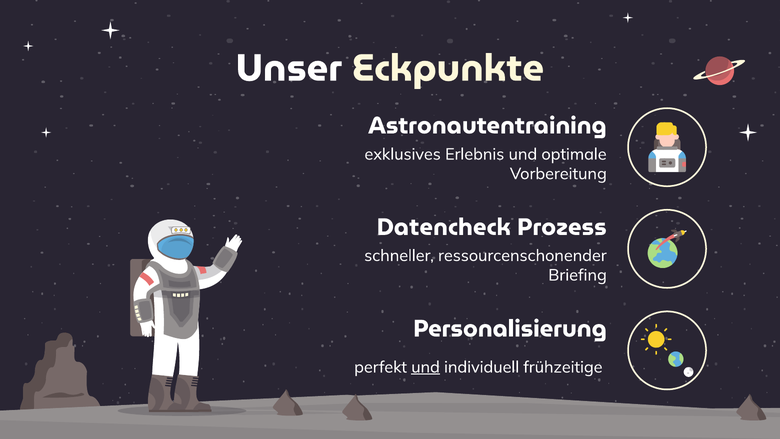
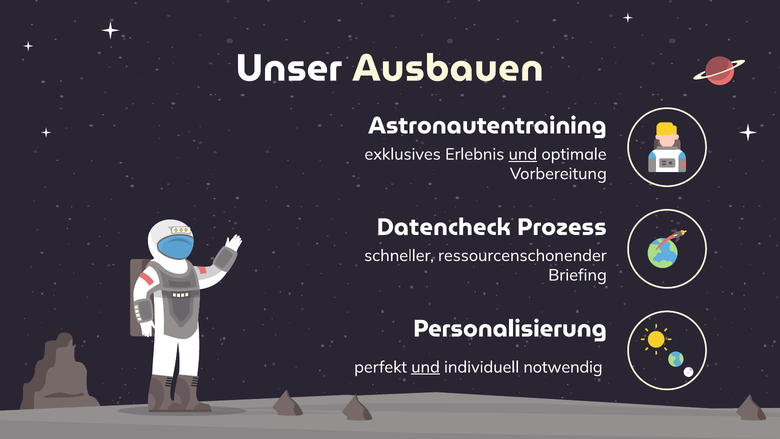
Eckpunkte: Eckpunkte -> Ausbauen (448, 68)
und underline: none -> present (523, 154)
frühzeitige: frühzeitige -> notwendig (563, 367)
